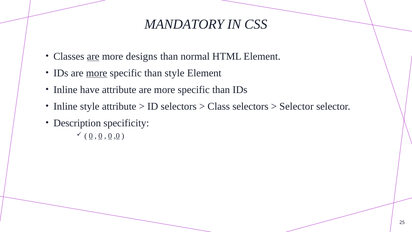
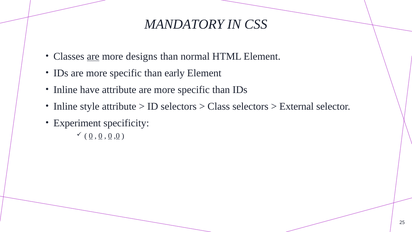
more underline: present -> none (97, 73)
than style: style -> early (175, 73)
Selector: Selector -> External (297, 106)
Description: Description -> Experiment (77, 123)
